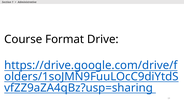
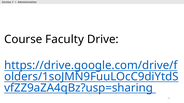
Format: Format -> Faculty (65, 39)
